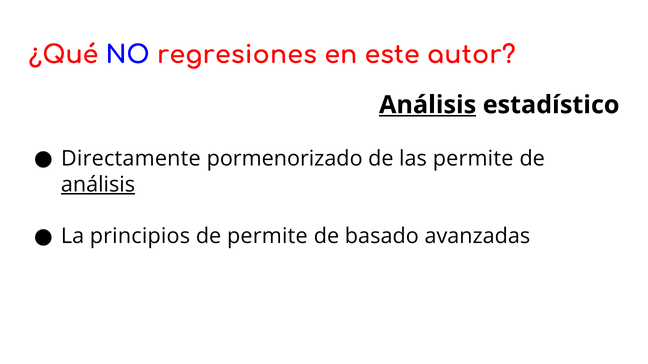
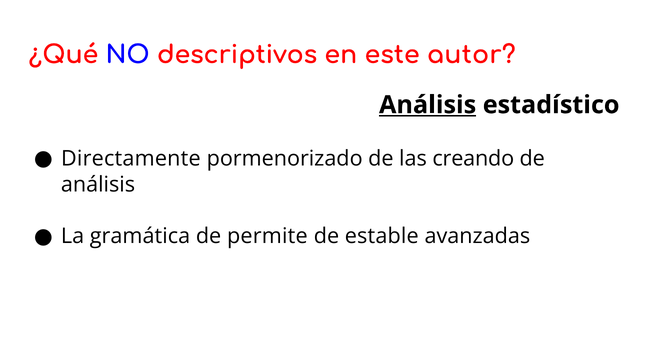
regresiones: regresiones -> descriptivos (237, 55)
las permite: permite -> creando (473, 159)
análisis underline: present -> none (98, 185)
principios: principios -> gramática (140, 237)
basado: basado -> estable (382, 237)
